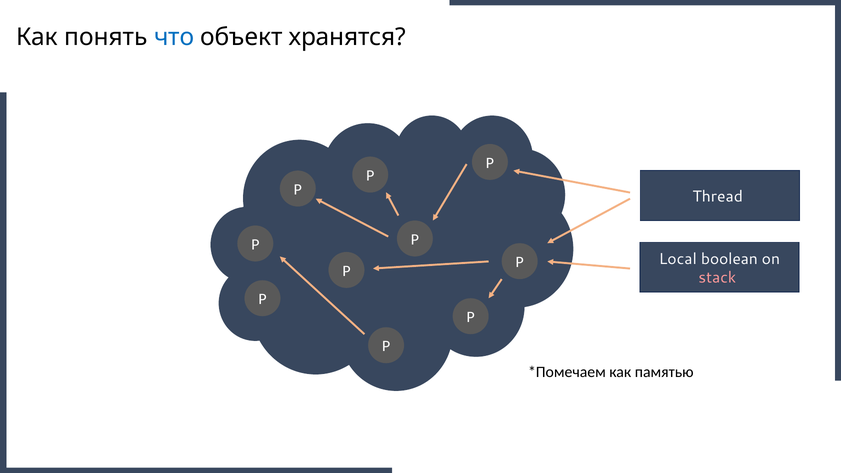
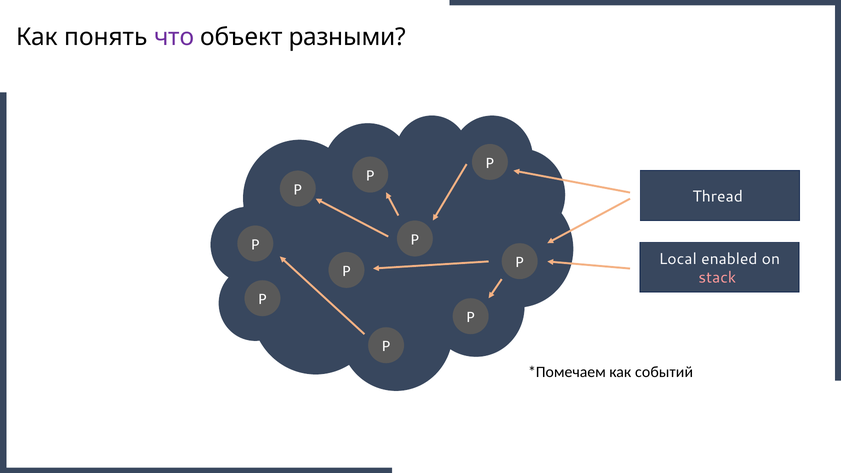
что colour: blue -> purple (174, 37)
хранятся: хранятся -> разными (347, 37)
boolean: boolean -> enabled (729, 259)
памятью: памятью -> событий (664, 372)
